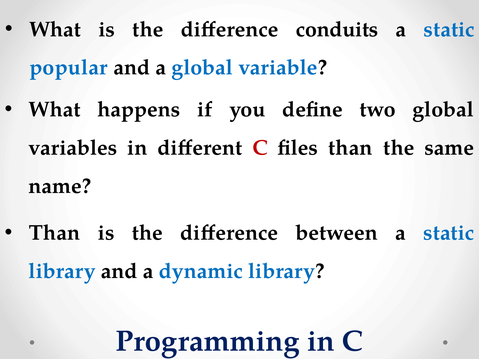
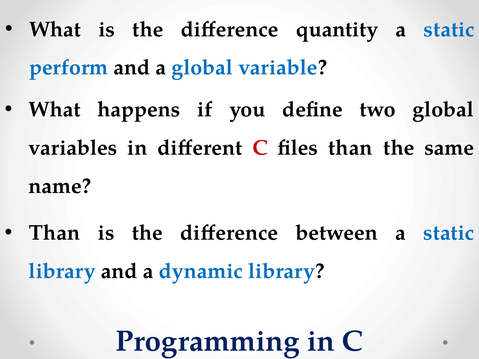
conduits: conduits -> quantity (337, 29)
popular: popular -> perform (69, 68)
